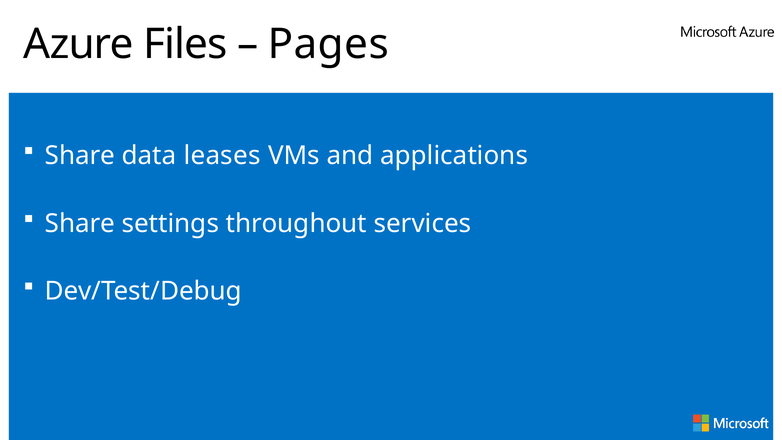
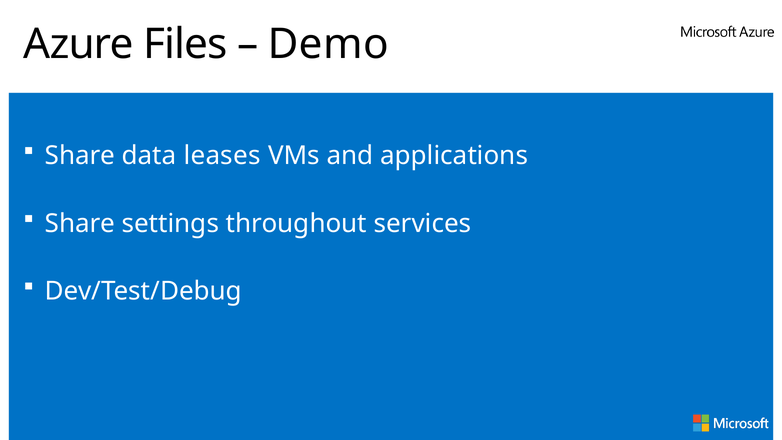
Pages: Pages -> Demo (328, 44)
